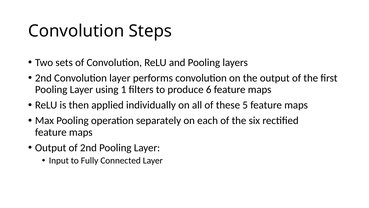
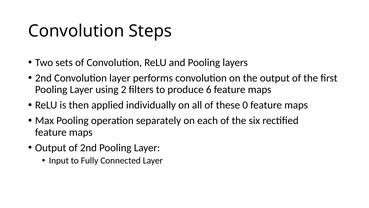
1: 1 -> 2 (124, 89)
5: 5 -> 0 (245, 105)
